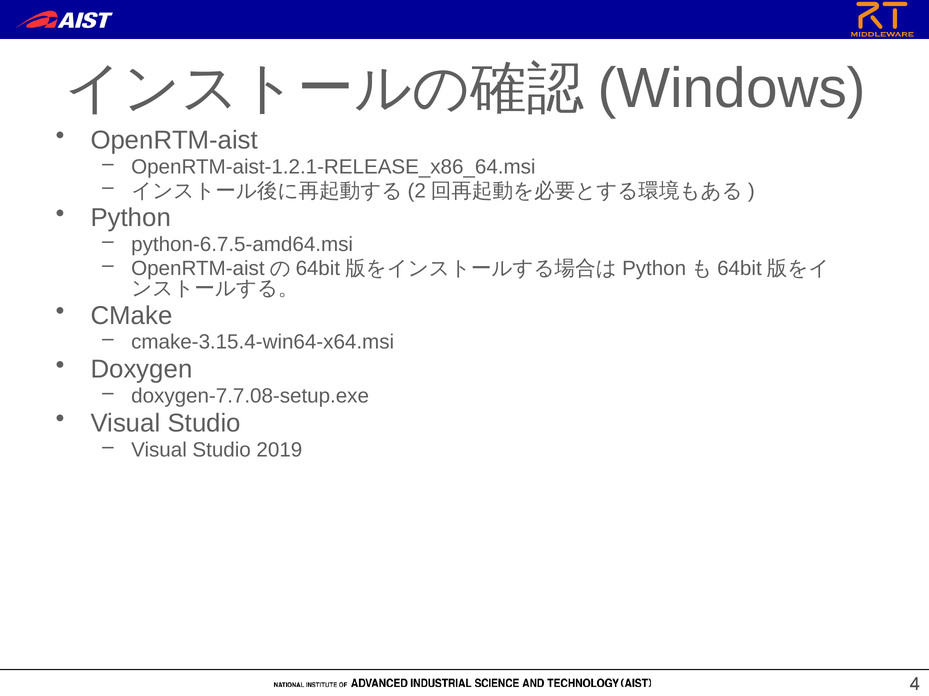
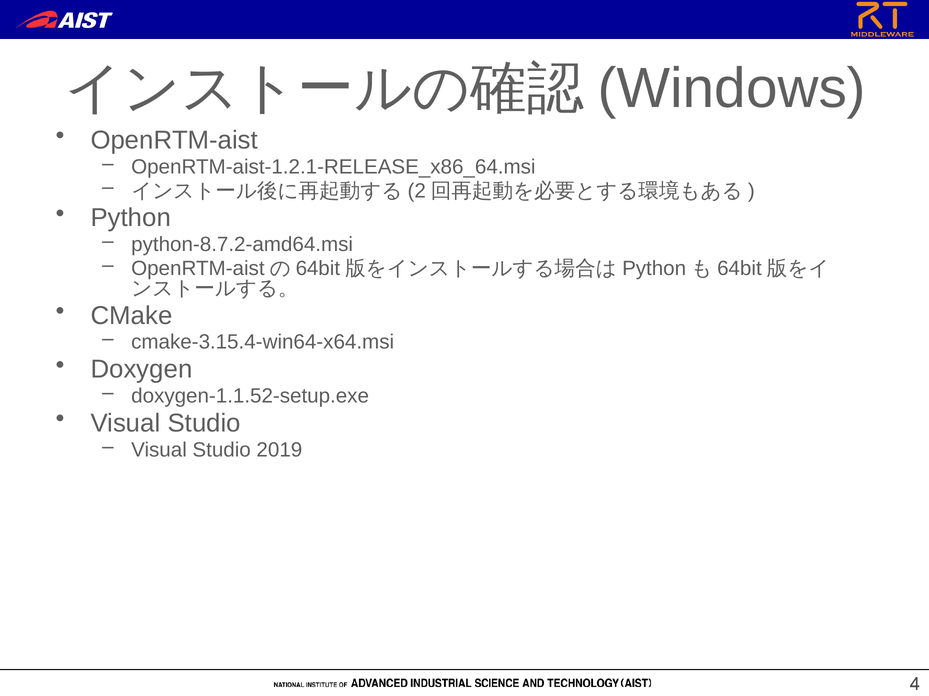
python-6.7.5-amd64.msi: python-6.7.5-amd64.msi -> python-8.7.2-amd64.msi (242, 245)
doxygen-7.7.08-setup.exe: doxygen-7.7.08-setup.exe -> doxygen-1.1.52-setup.exe (250, 396)
